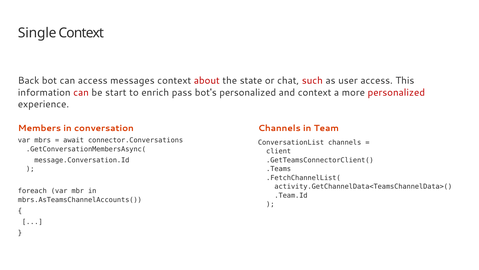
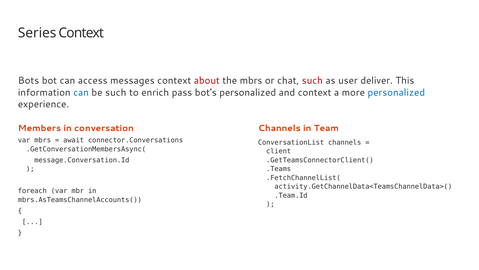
Single: Single -> Series (37, 33)
Back: Back -> Bots (29, 81)
the state: state -> mbrs (251, 81)
user access: access -> deliver (377, 81)
can colour: red -> blue (81, 92)
be start: start -> such (116, 92)
personalized colour: red -> blue (396, 92)
